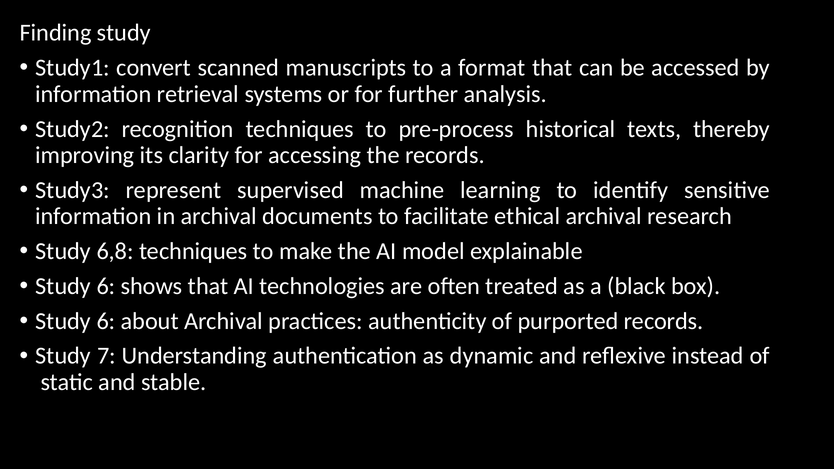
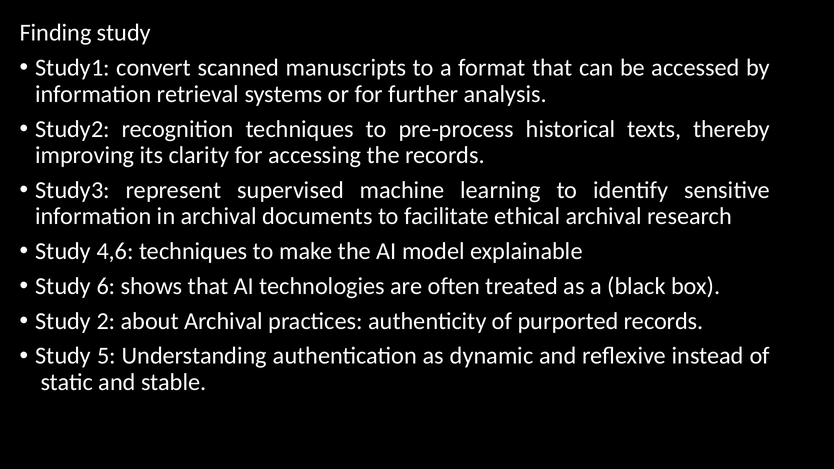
6,8: 6,8 -> 4,6 (115, 251)
6: 6 -> 2 (106, 321)
7: 7 -> 5 (106, 356)
